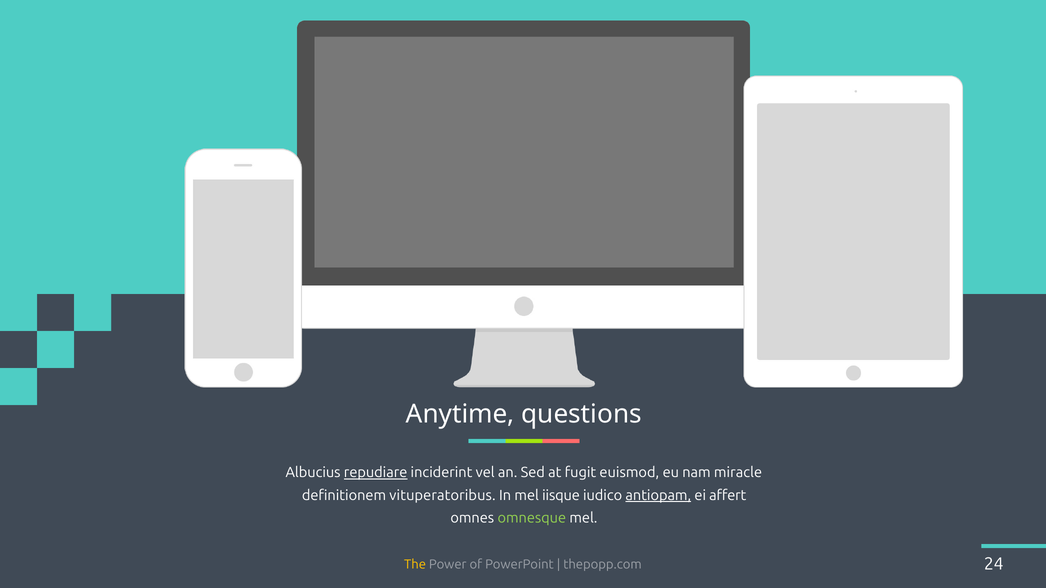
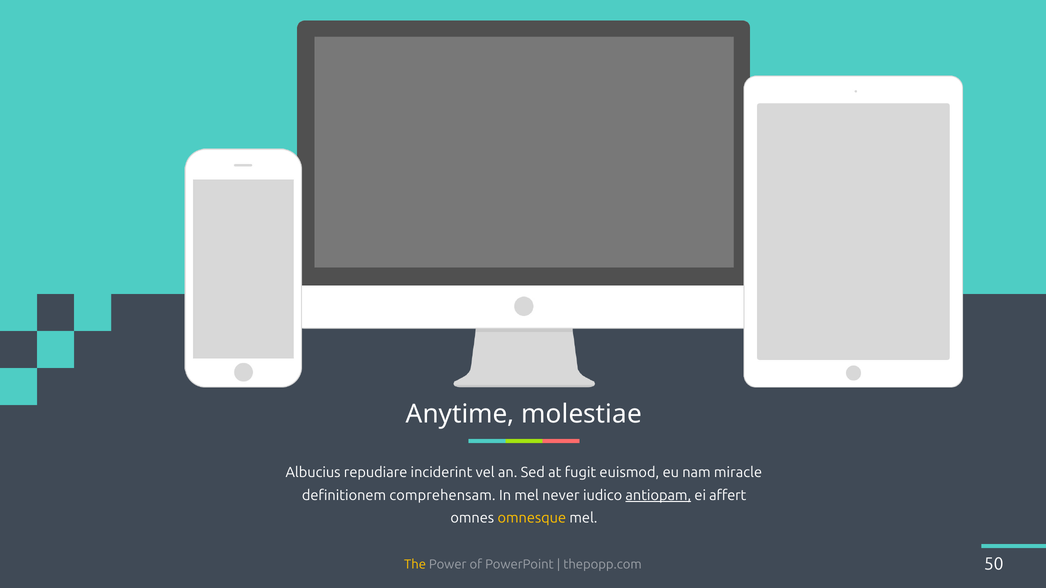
questions: questions -> molestiae (582, 414)
repudiare underline: present -> none (376, 473)
vituperatoribus: vituperatoribus -> comprehensam (442, 496)
iisque: iisque -> never (561, 496)
omnesque colour: light green -> yellow (532, 518)
24: 24 -> 50 (994, 564)
